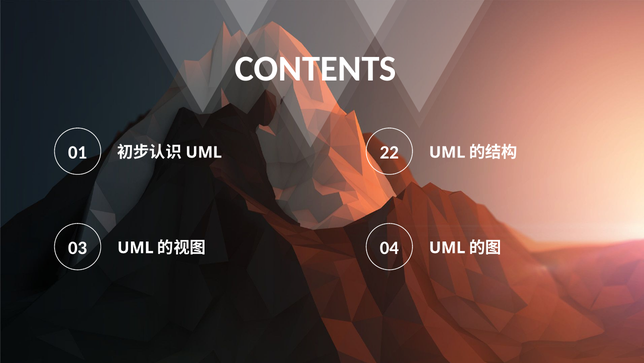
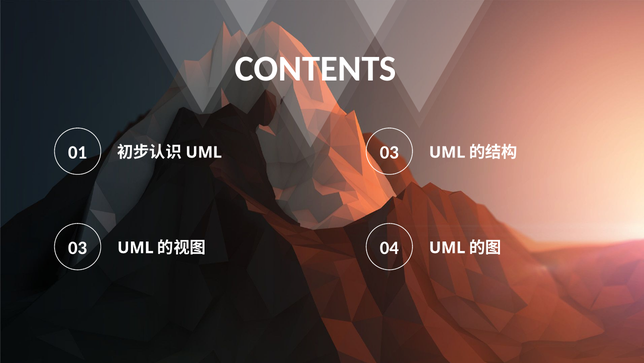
22: 22 -> 03 (389, 152)
